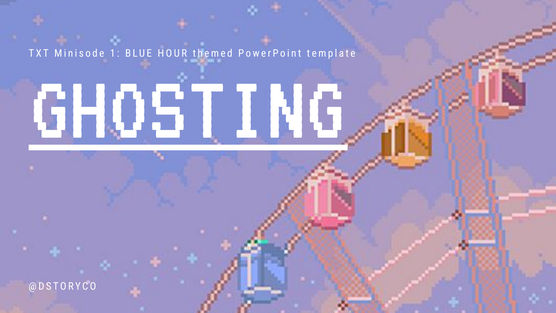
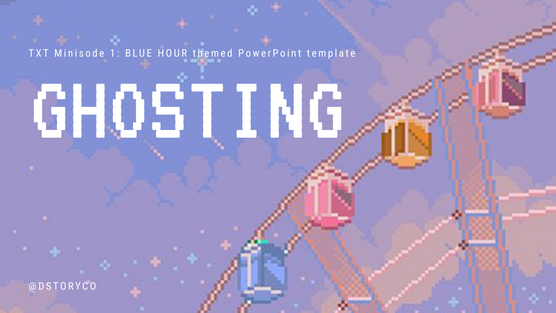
GHOSTING underline: present -> none (188, 106)
